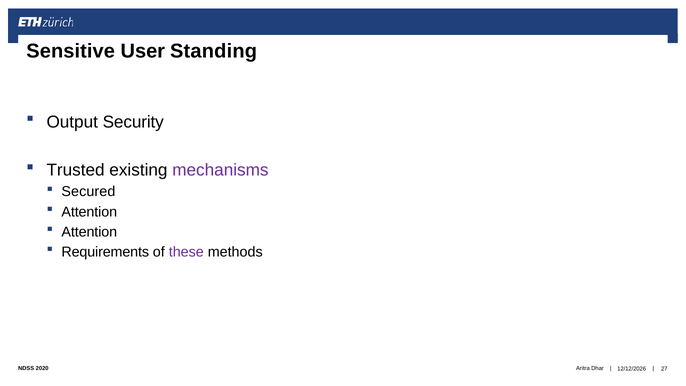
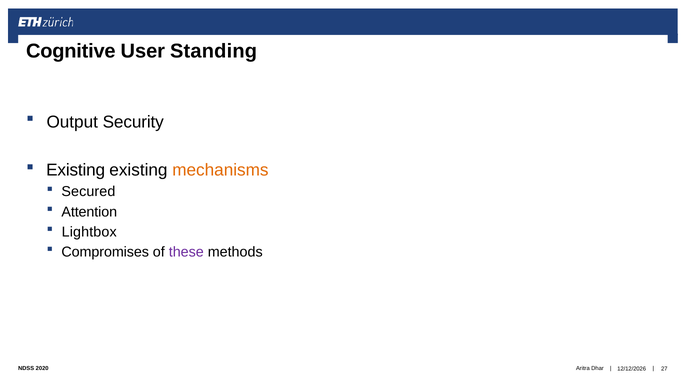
Sensitive: Sensitive -> Cognitive (71, 51)
Trusted: Trusted -> Existing (76, 170)
mechanisms colour: purple -> orange (220, 170)
Attention: Attention -> Lightbox (89, 232)
Requirements: Requirements -> Compromises (105, 252)
